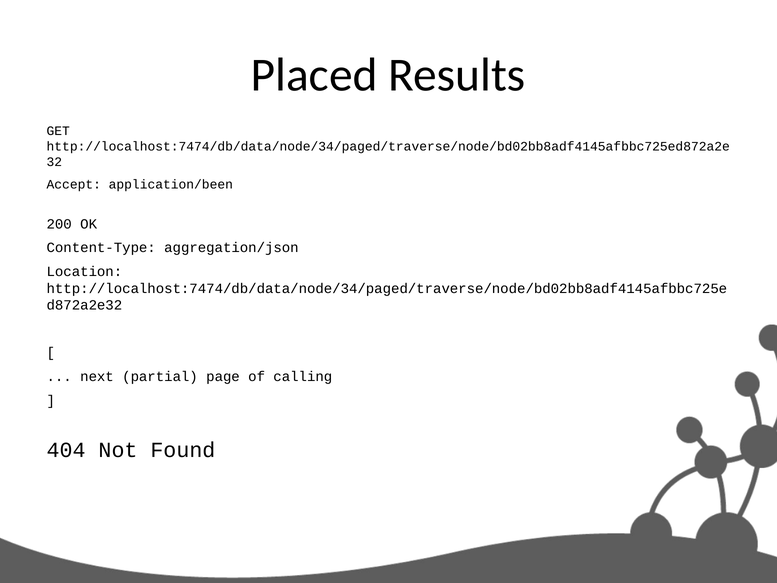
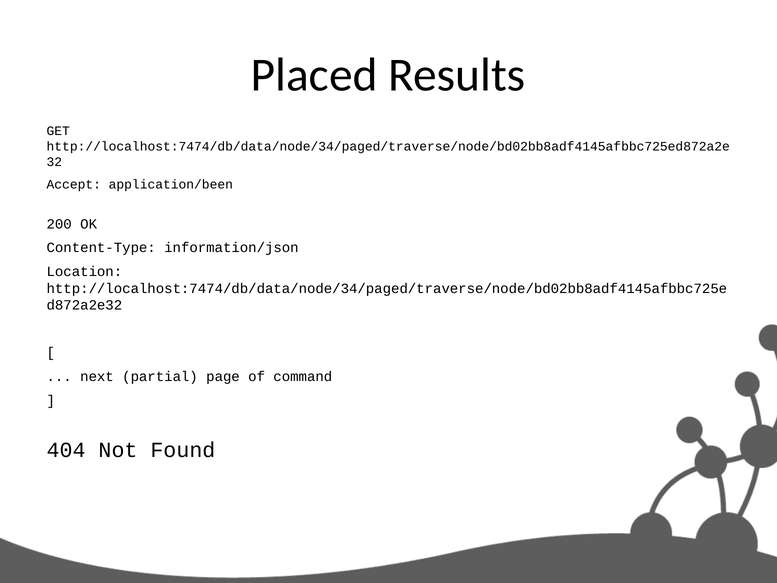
aggregation/json: aggregation/json -> information/json (231, 248)
calling: calling -> command (303, 376)
